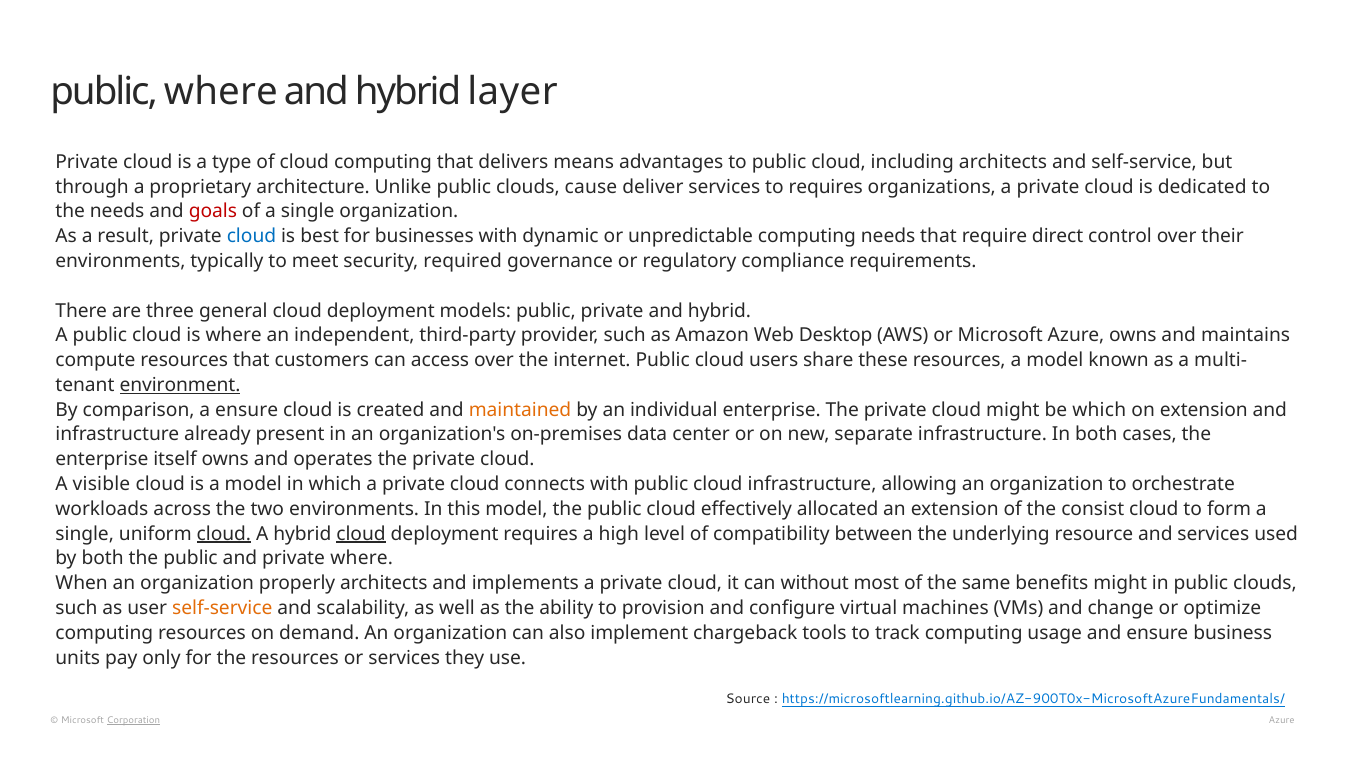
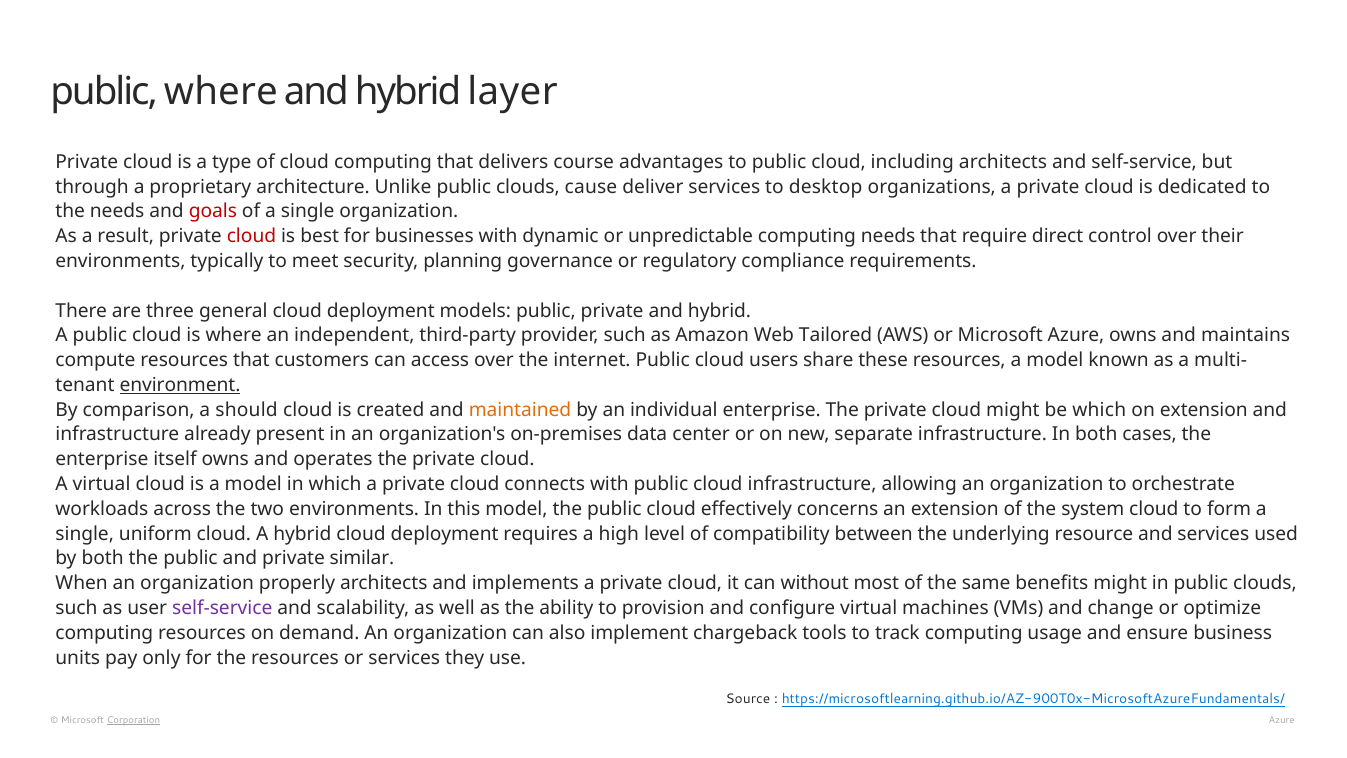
means: means -> course (584, 162)
to requires: requires -> desktop (826, 187)
cloud colour: blue -> red (251, 236)
required: required -> planning (463, 261)
Desktop: Desktop -> Tailored (836, 335)
a ensure: ensure -> should (247, 410)
A visible: visible -> virtual (102, 484)
allocated: allocated -> concerns (838, 509)
consist: consist -> system (1093, 509)
cloud underline: present -> none (224, 534)
cloud underline: present -> none (361, 534)
private where: where -> similar (362, 558)
self-service colour: orange -> purple (222, 608)
